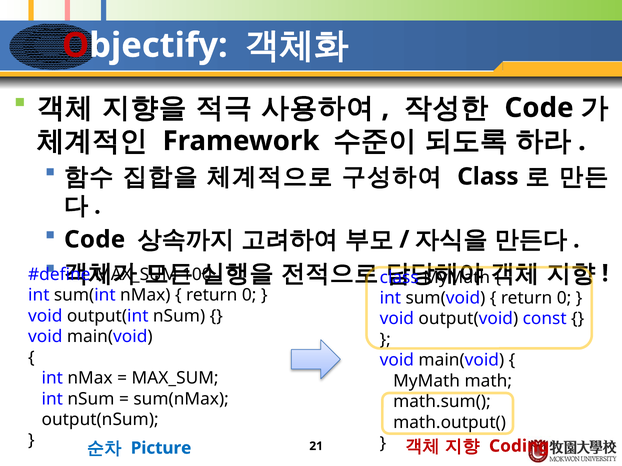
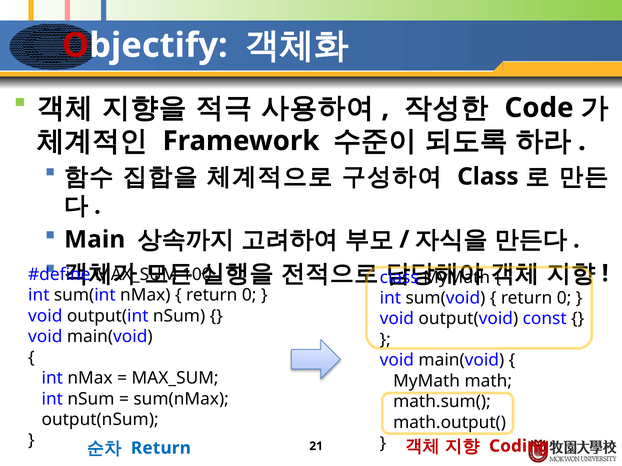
Code: Code -> Main (95, 240)
Picture: Picture -> Return (161, 449)
